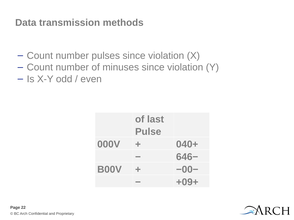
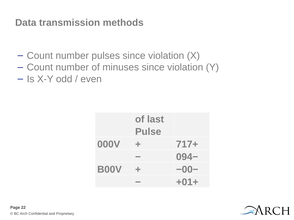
040+: 040+ -> 717+ (187, 145)
646−: 646− -> 094− (187, 157)
+09+: +09+ -> +01+ (187, 183)
